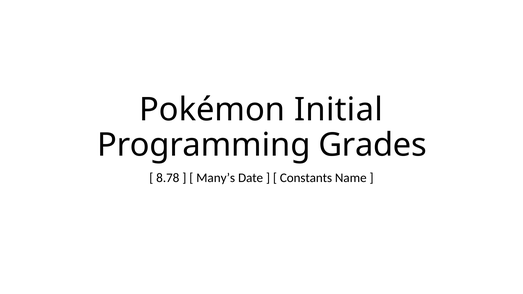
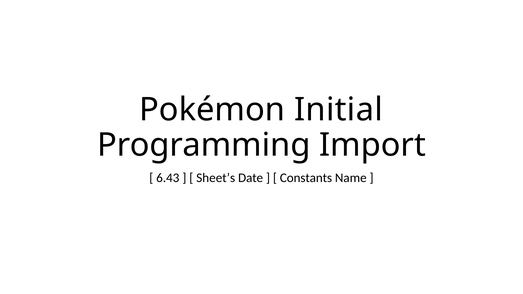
Grades: Grades -> Import (372, 145)
8.78: 8.78 -> 6.43 (168, 178)
Many’s: Many’s -> Sheet’s (216, 178)
